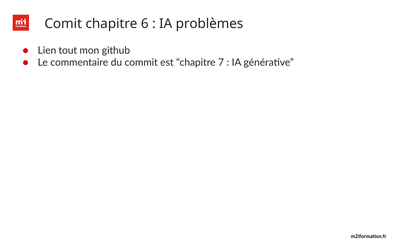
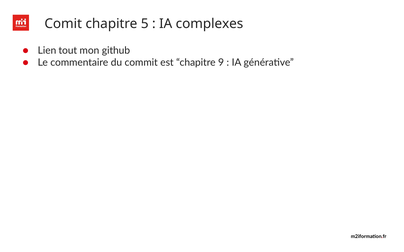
6: 6 -> 5 (145, 24)
problèmes: problèmes -> complexes (209, 24)
7: 7 -> 9 (221, 63)
